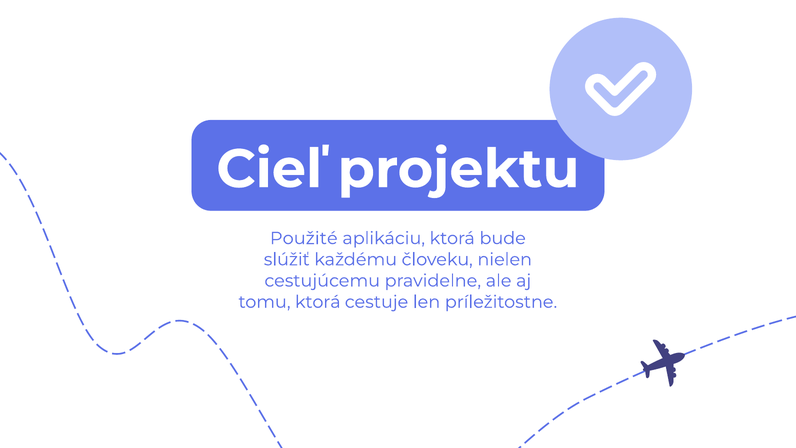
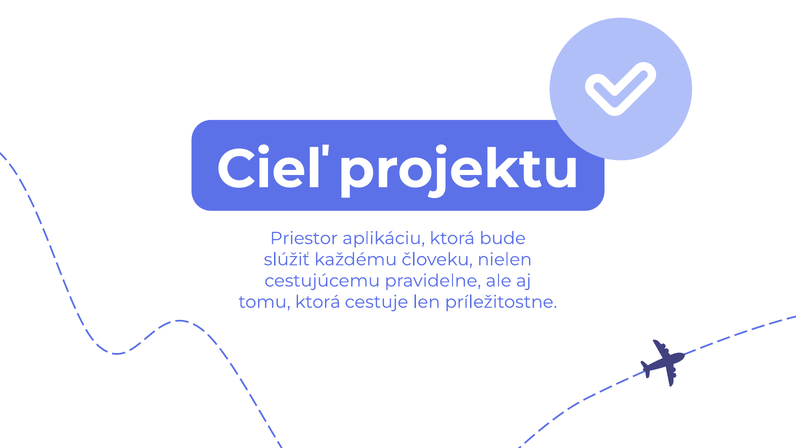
Použité: Použité -> Priestor (304, 238)
